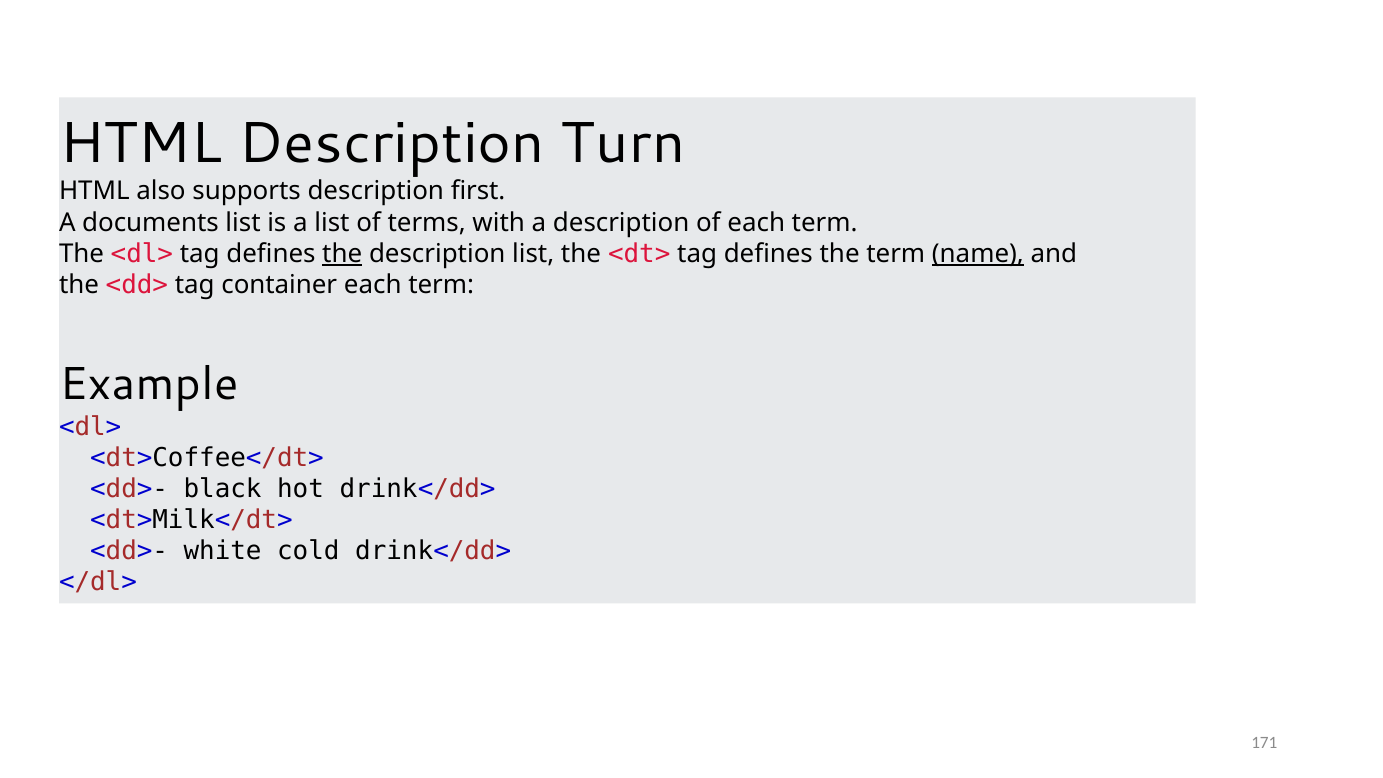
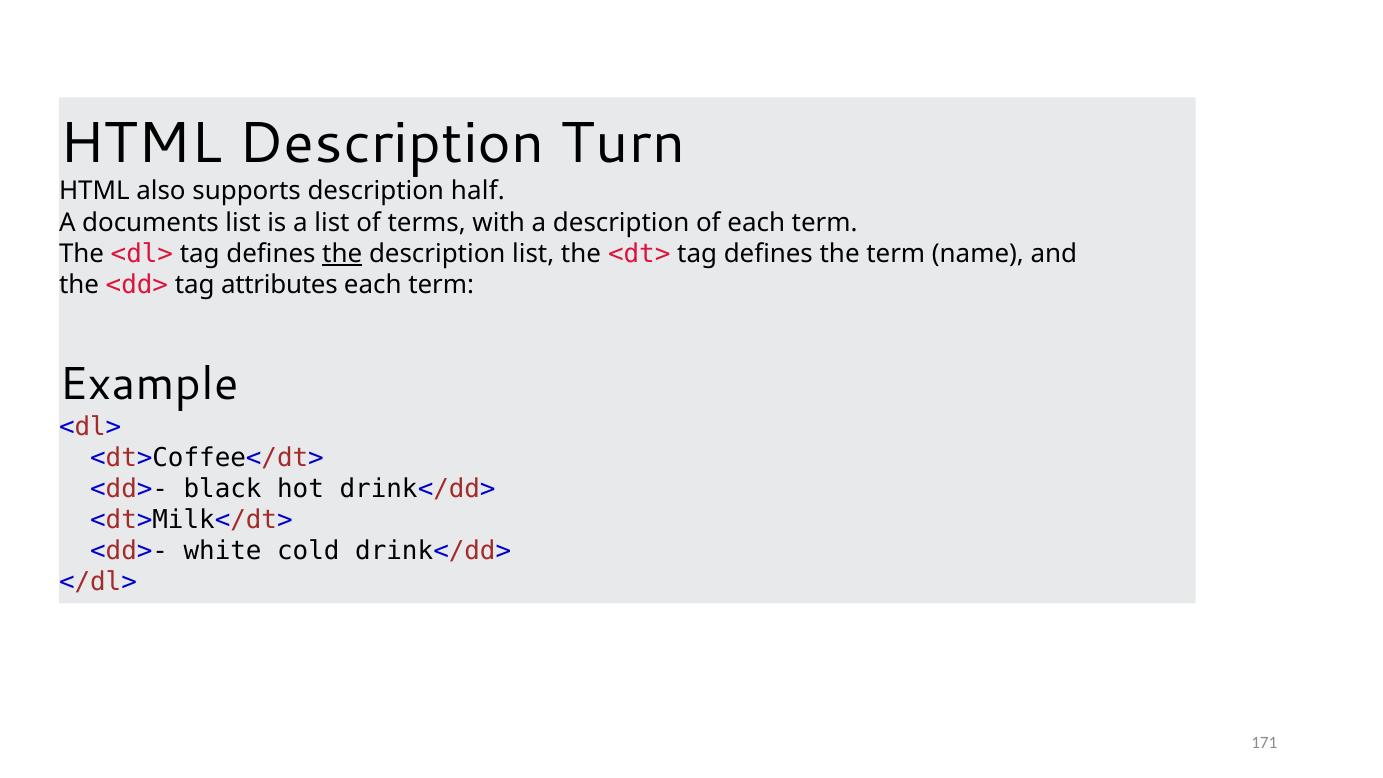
first: first -> half (478, 191)
name underline: present -> none (978, 254)
container: container -> attributes (279, 285)
